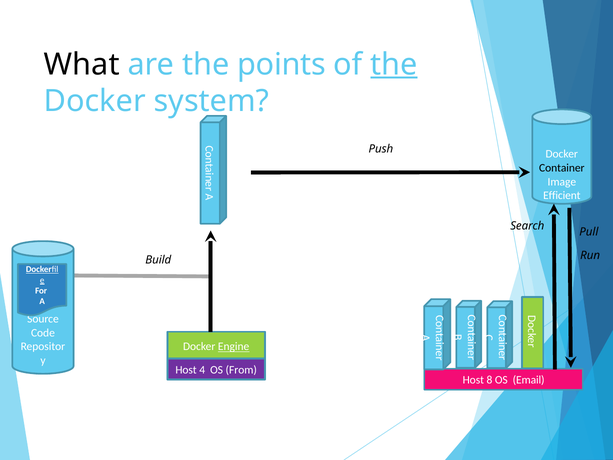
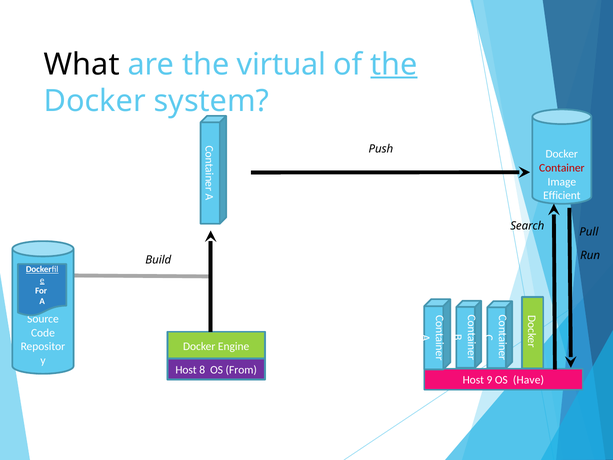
points: points -> virtual (281, 64)
Container colour: black -> red (562, 168)
Engine underline: present -> none (234, 347)
4: 4 -> 8 (202, 370)
8: 8 -> 9 (489, 380)
Email: Email -> Have (529, 380)
